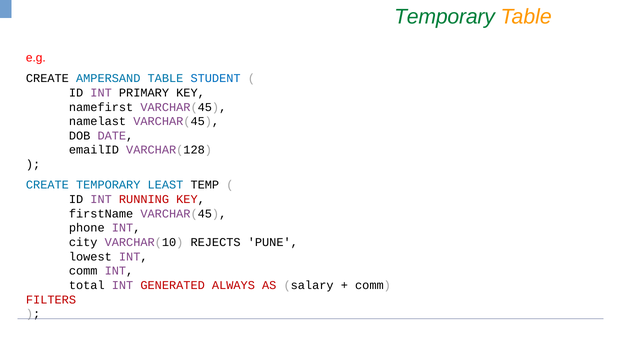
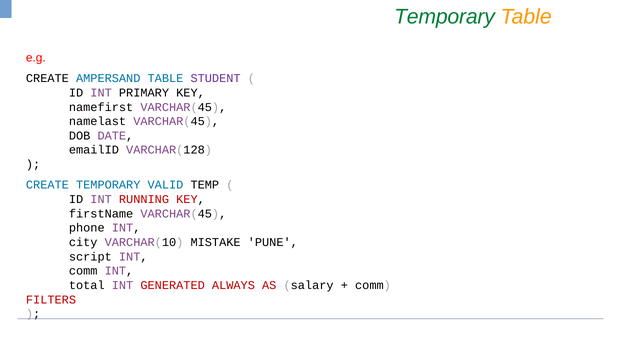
STUDENT colour: blue -> purple (216, 78)
LEAST: LEAST -> VALID (165, 185)
REJECTS: REJECTS -> MISTAKE (216, 242)
lowest: lowest -> script (90, 256)
